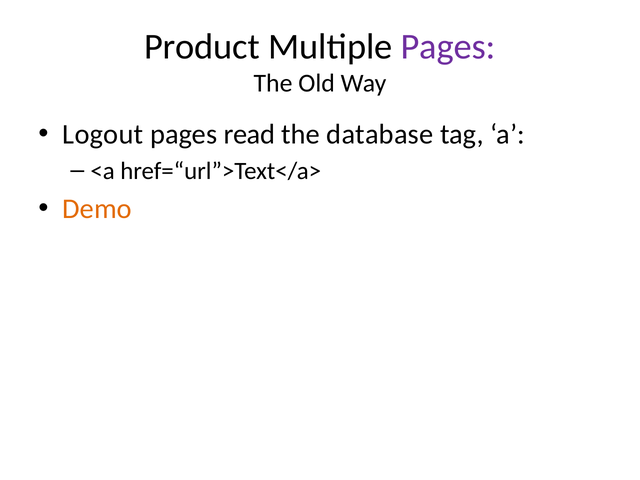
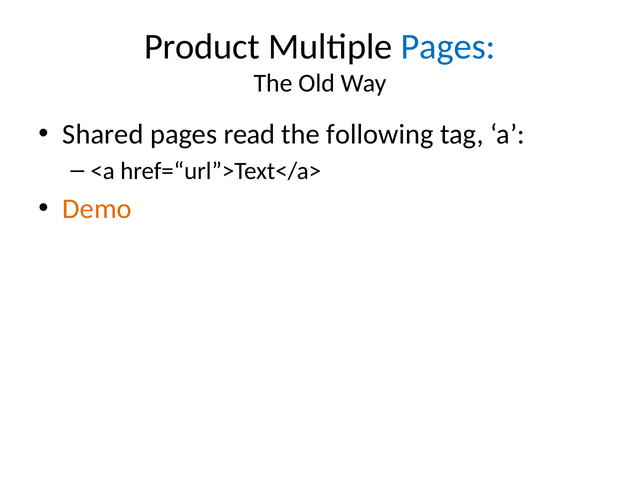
Pages colour: purple -> blue (448, 47)
Logout: Logout -> Shared (103, 134)
database: database -> following (380, 134)
